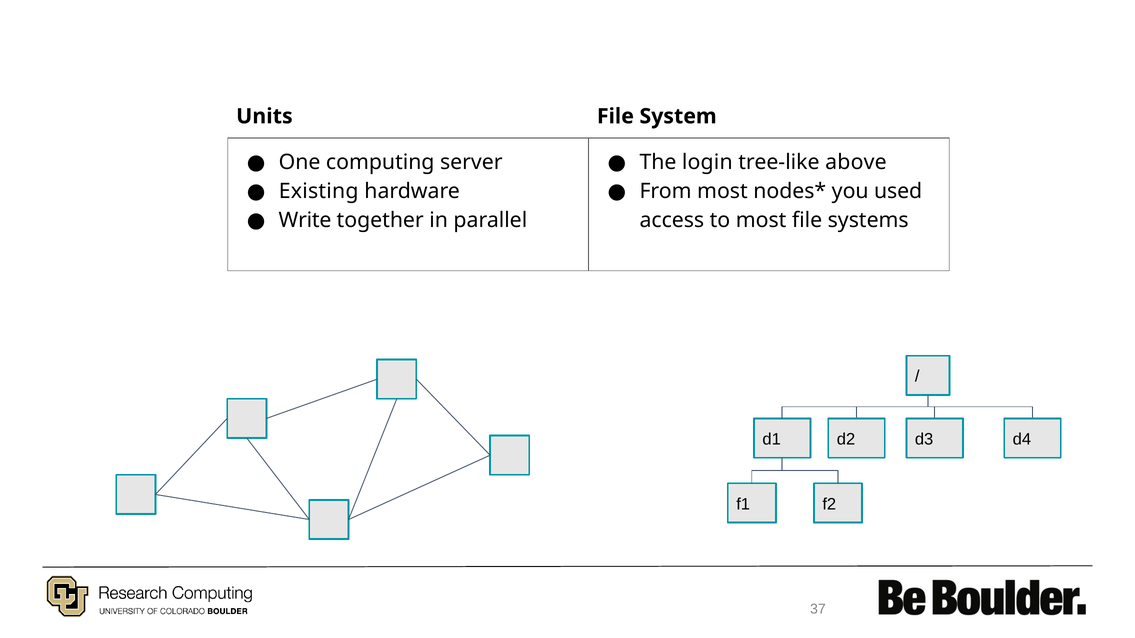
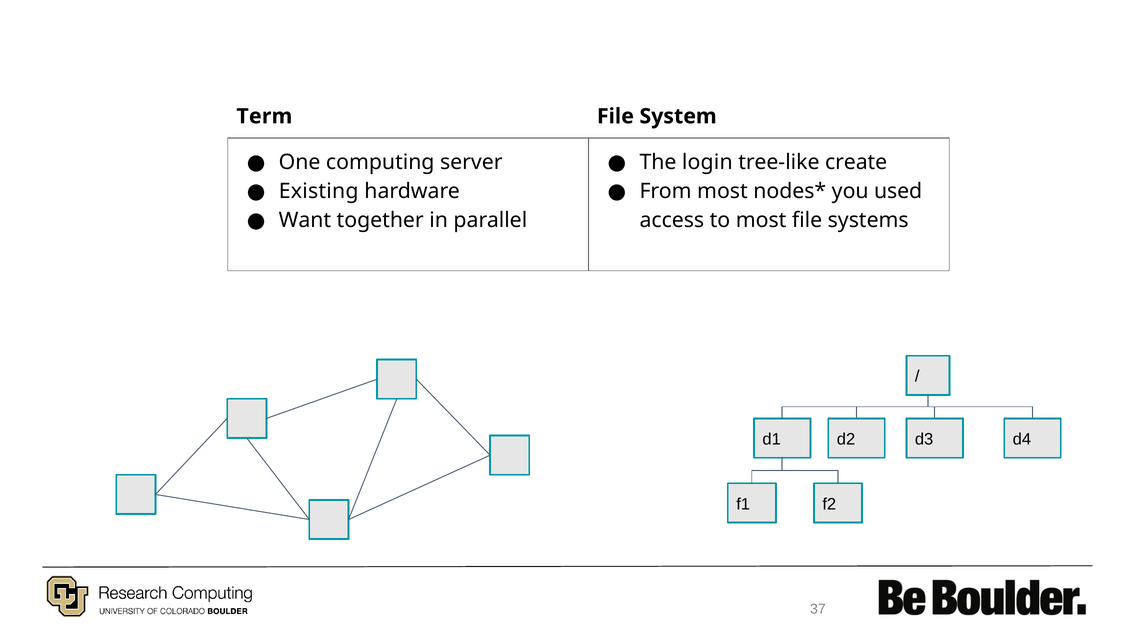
Units: Units -> Term (264, 116)
above: above -> create (856, 162)
Write: Write -> Want (305, 220)
